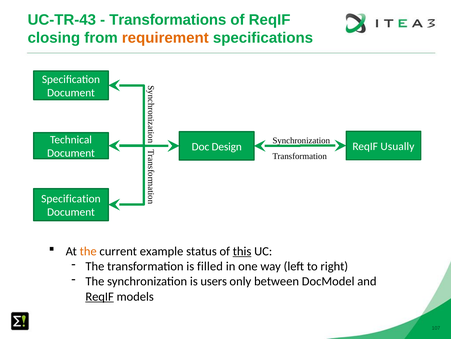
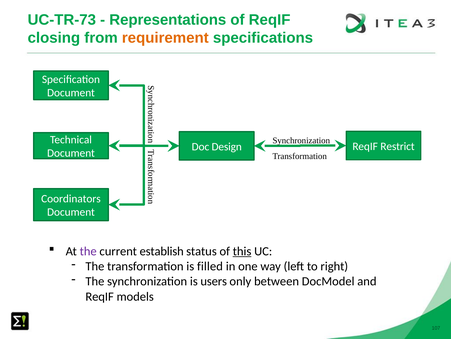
UC-TR-43: UC-TR-43 -> UC-TR-73 (62, 20)
Transformations: Transformations -> Representations (168, 20)
Usually: Usually -> Restrict (398, 146)
Specification: Specification -> Coordinators (71, 198)
the colour: orange -> purple (88, 251)
example: example -> establish (162, 251)
ReqIF underline: present -> none (100, 296)
